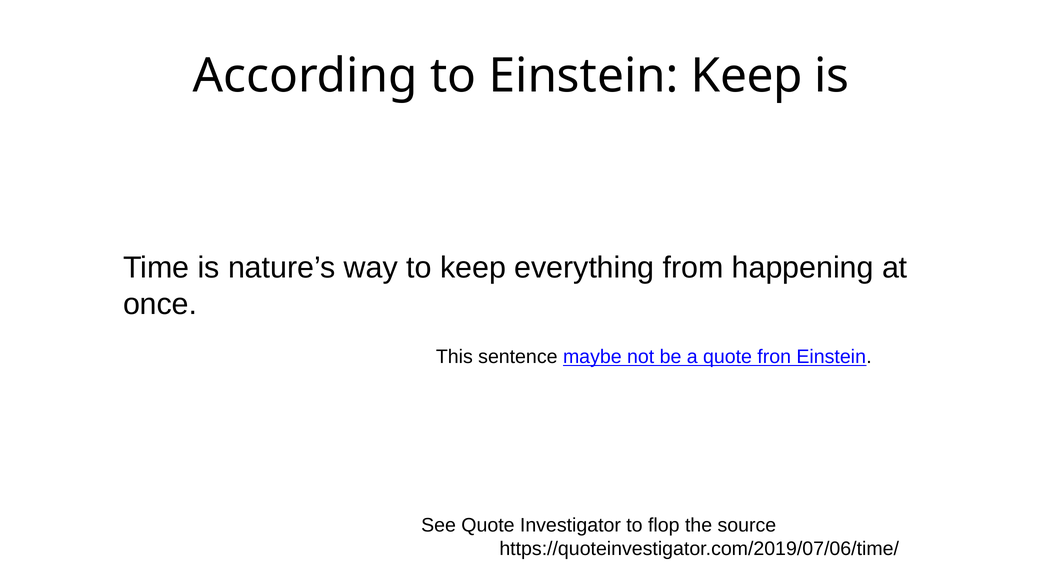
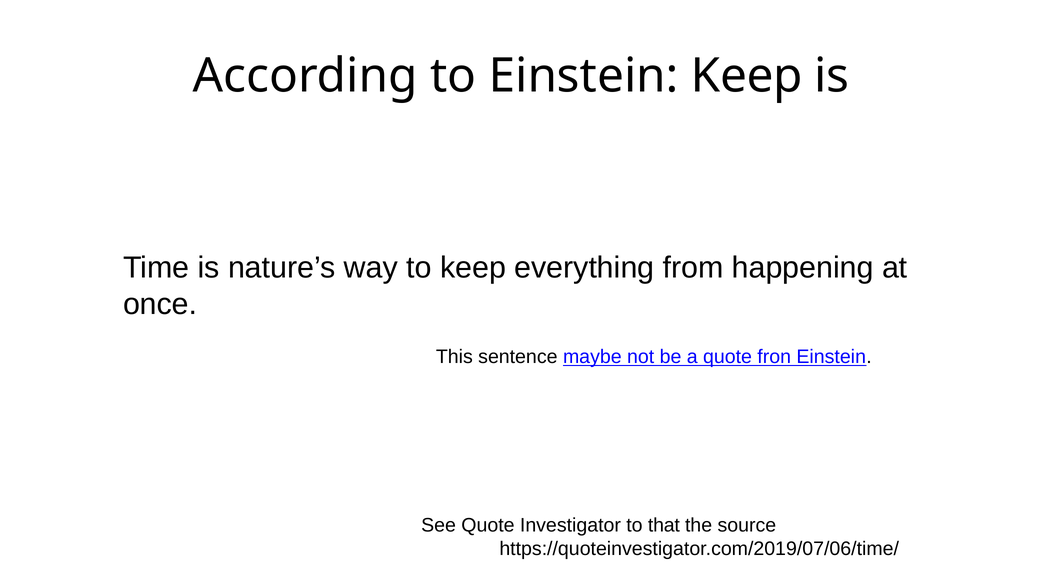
flop: flop -> that (664, 525)
